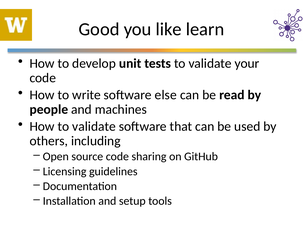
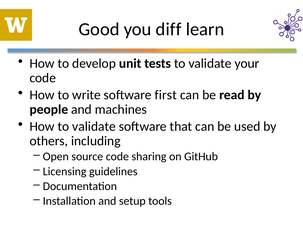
like: like -> diff (169, 29)
else: else -> first (166, 95)
